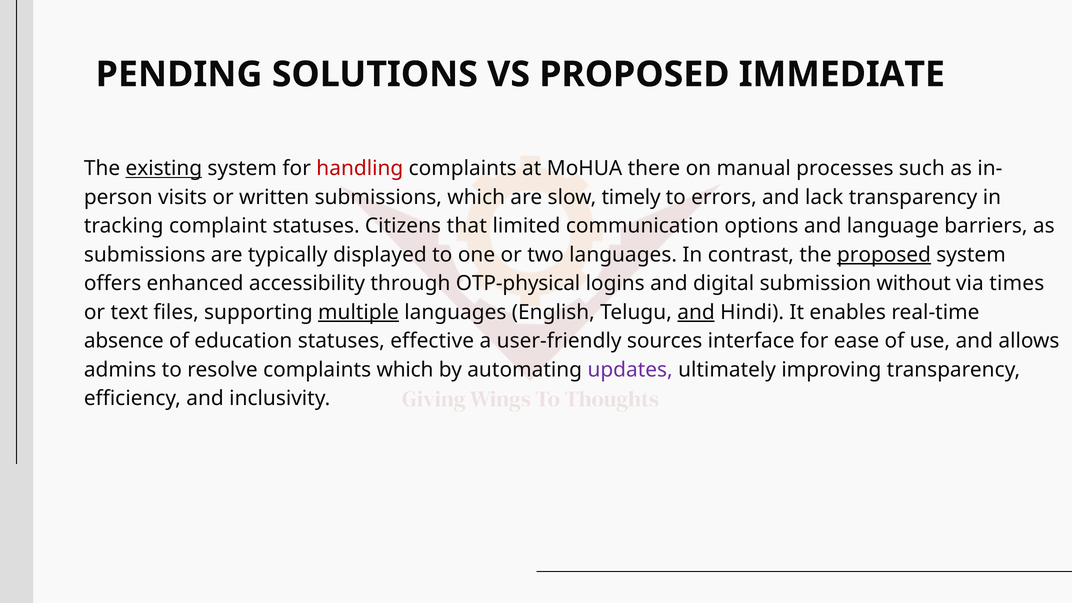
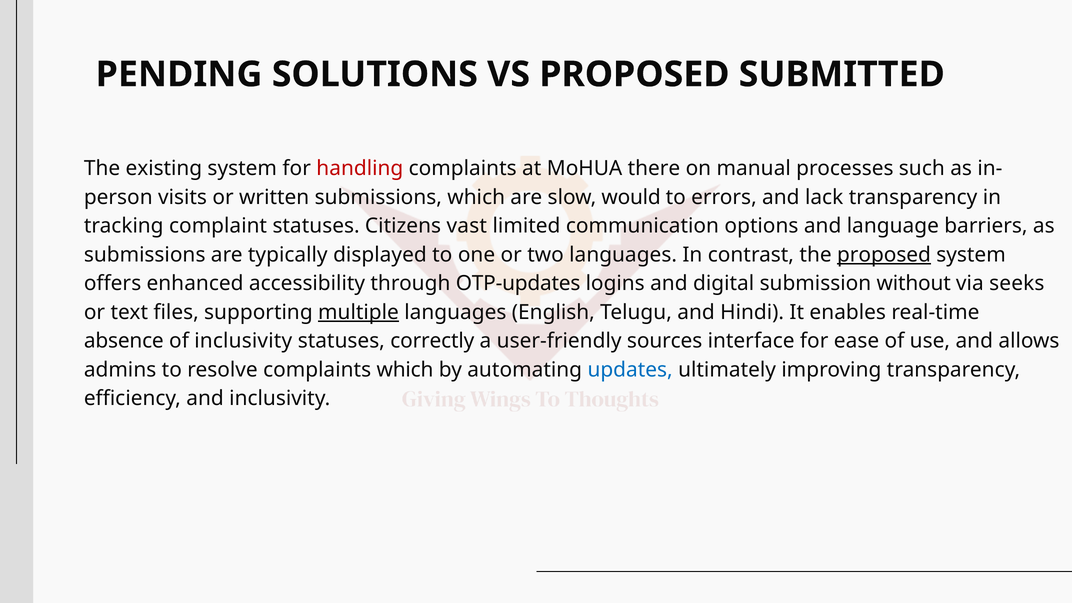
IMMEDIATE: IMMEDIATE -> SUBMITTED (842, 74)
existing underline: present -> none (164, 168)
timely: timely -> would (631, 197)
that: that -> vast (467, 226)
OTP-physical: OTP-physical -> OTP-updates (518, 283)
times: times -> seeks (1017, 283)
and underline: present -> none (696, 312)
of education: education -> inclusivity (243, 341)
effective: effective -> correctly (432, 341)
updates colour: purple -> blue (630, 370)
